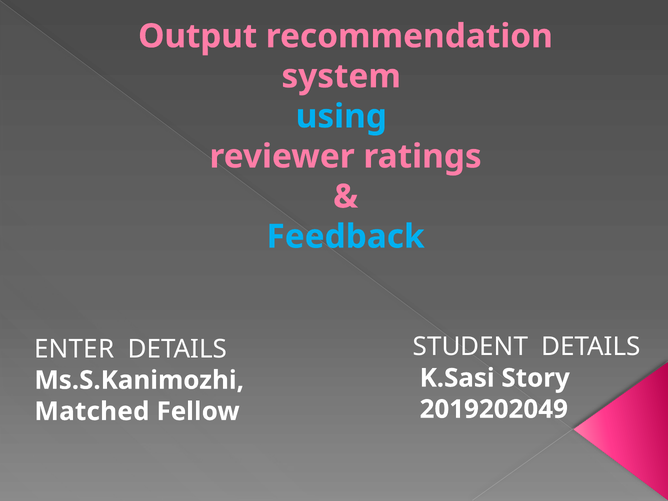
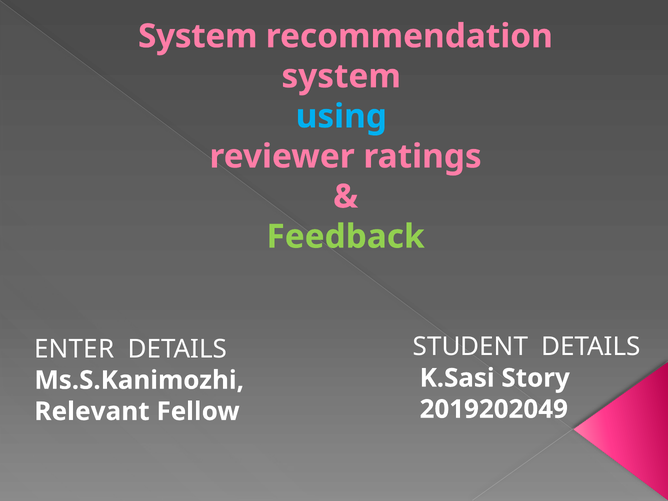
Output: Output -> System (198, 36)
Feedback colour: light blue -> light green (346, 237)
Matched: Matched -> Relevant (92, 411)
